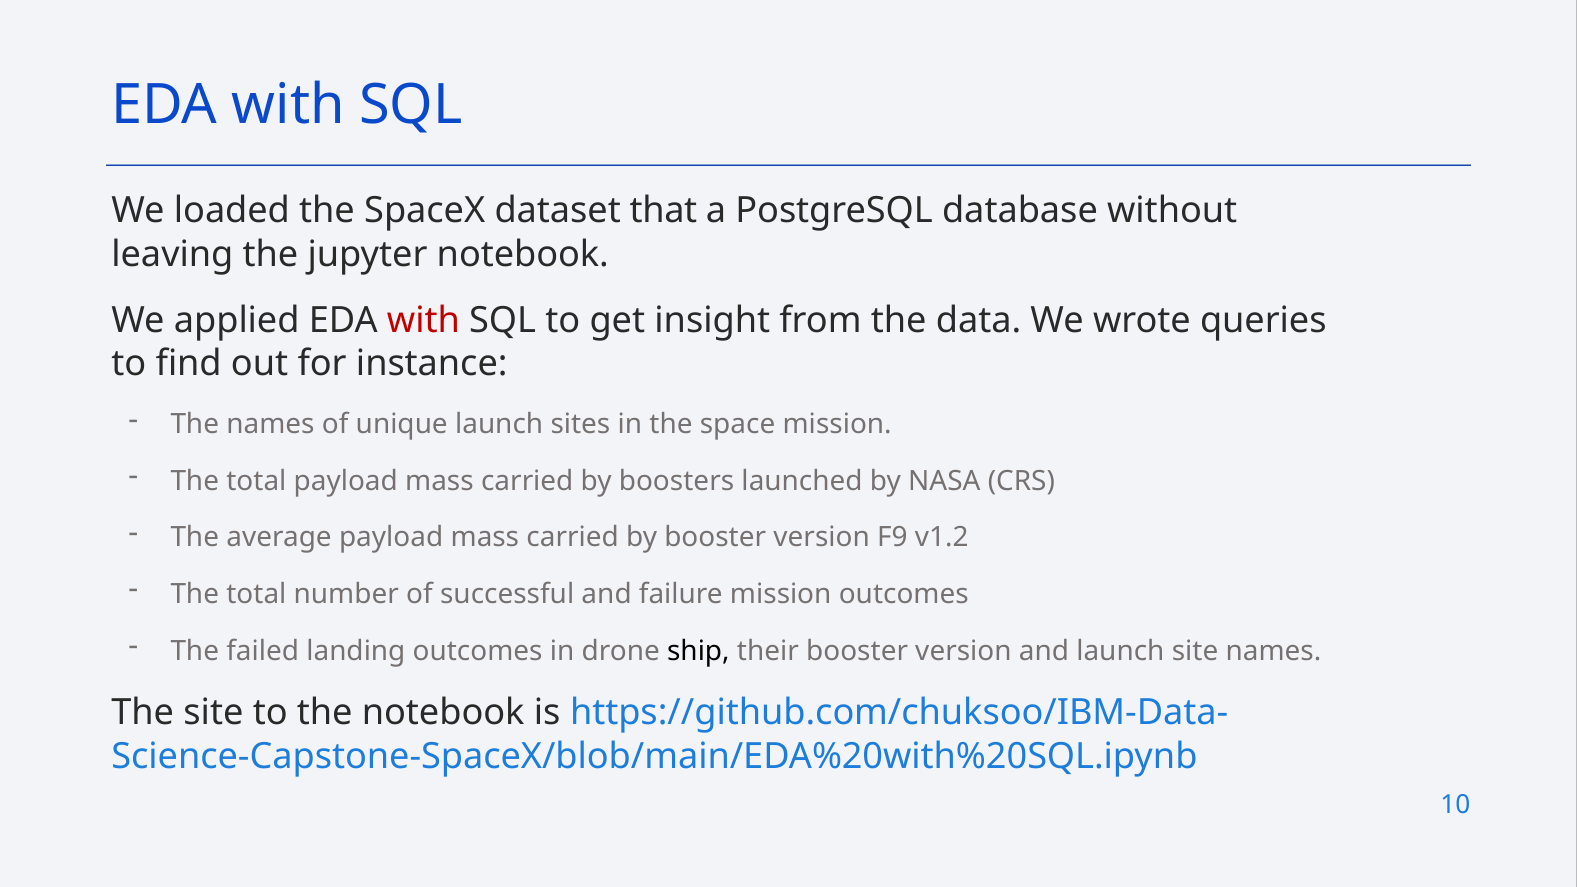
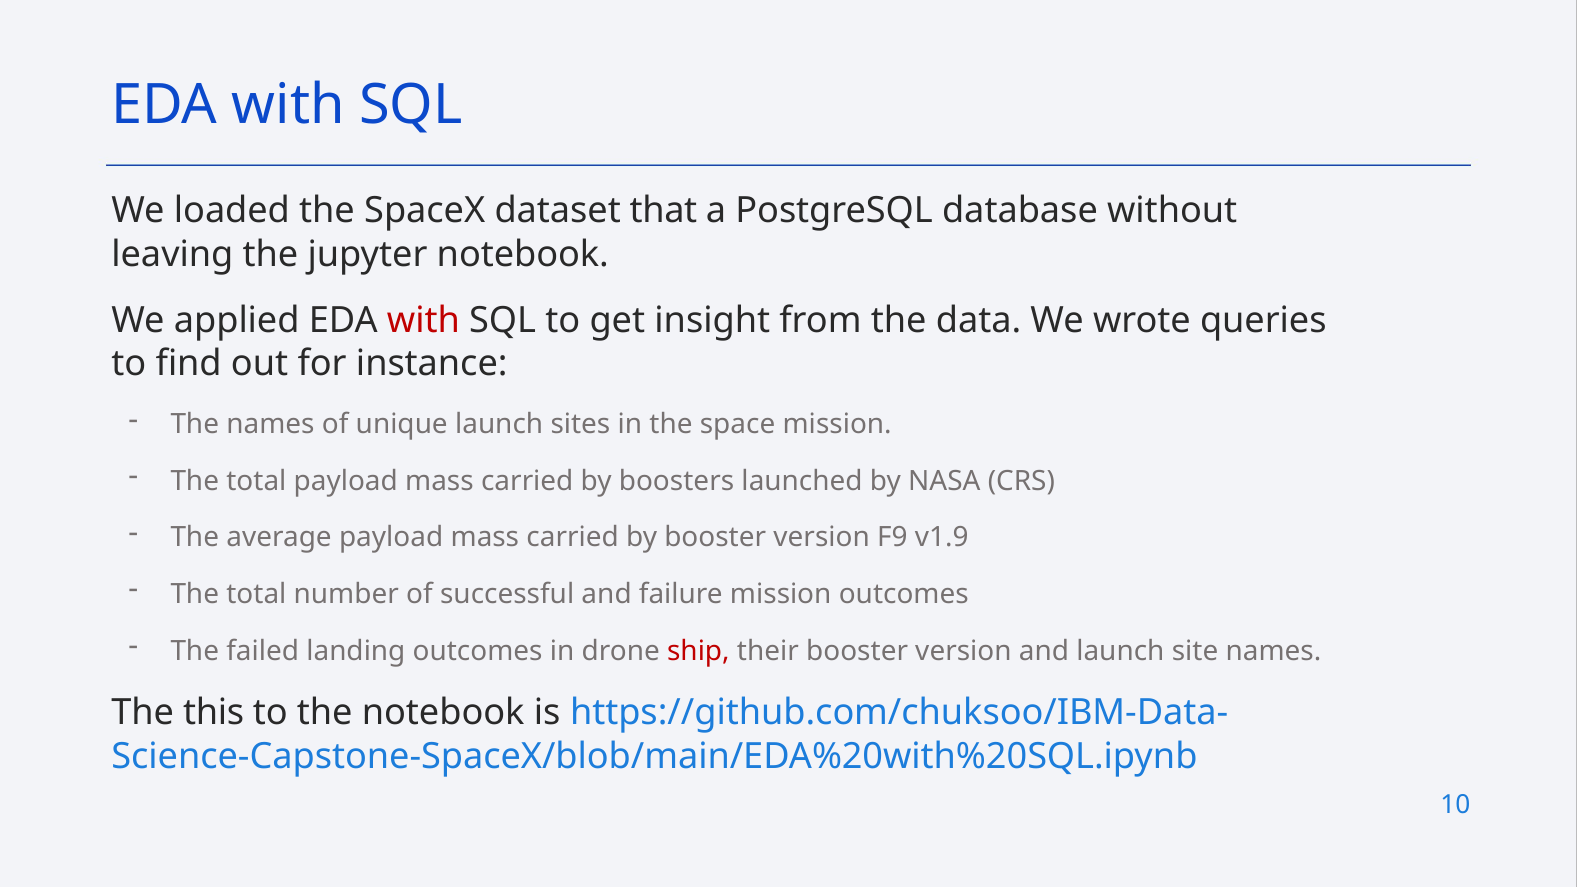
v1.2: v1.2 -> v1.9 (942, 538)
ship colour: black -> red (698, 651)
The site: site -> this (214, 713)
